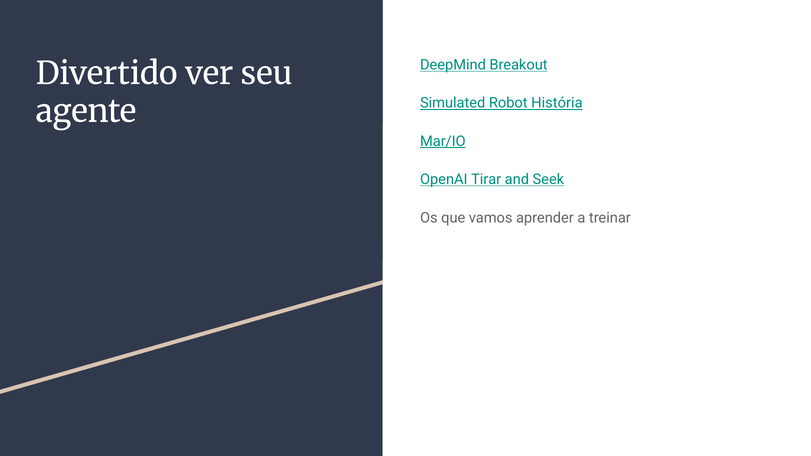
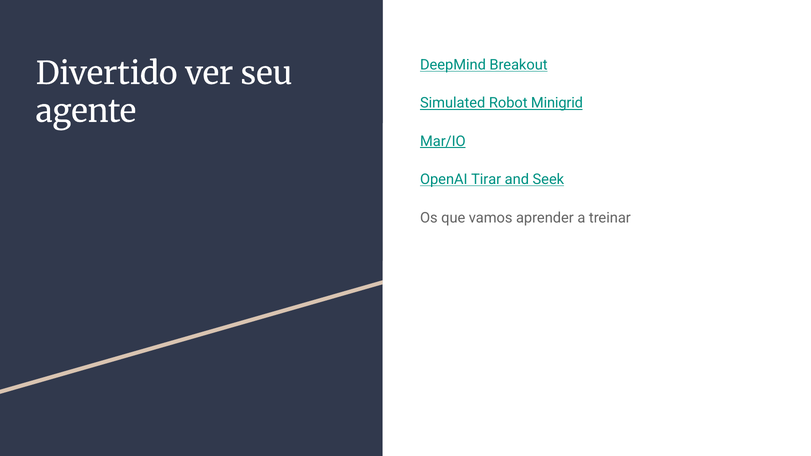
História: História -> Minigrid (557, 103)
